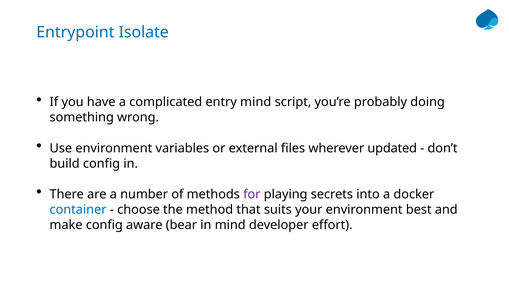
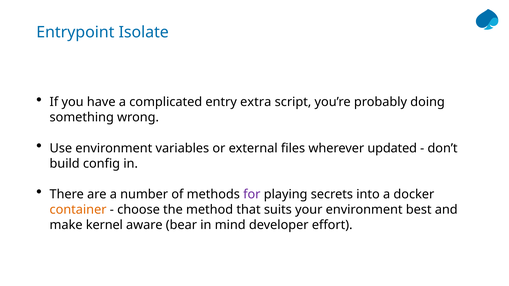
entry mind: mind -> extra (256, 102)
container colour: blue -> orange (78, 210)
make config: config -> kernel (104, 225)
